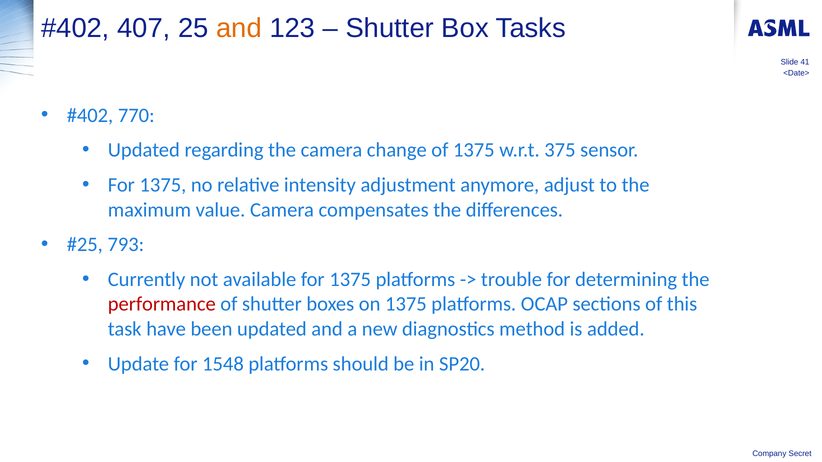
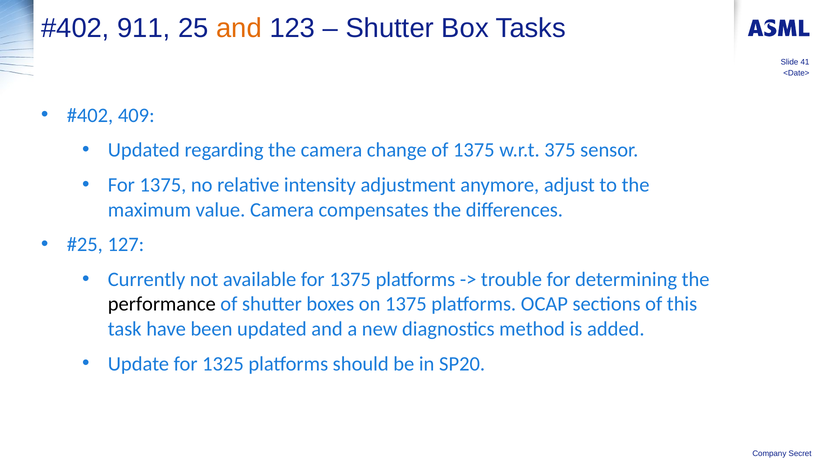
407: 407 -> 911 (144, 28)
770: 770 -> 409 (136, 115)
793: 793 -> 127 (126, 245)
performance colour: red -> black (162, 304)
1548: 1548 -> 1325 (223, 364)
